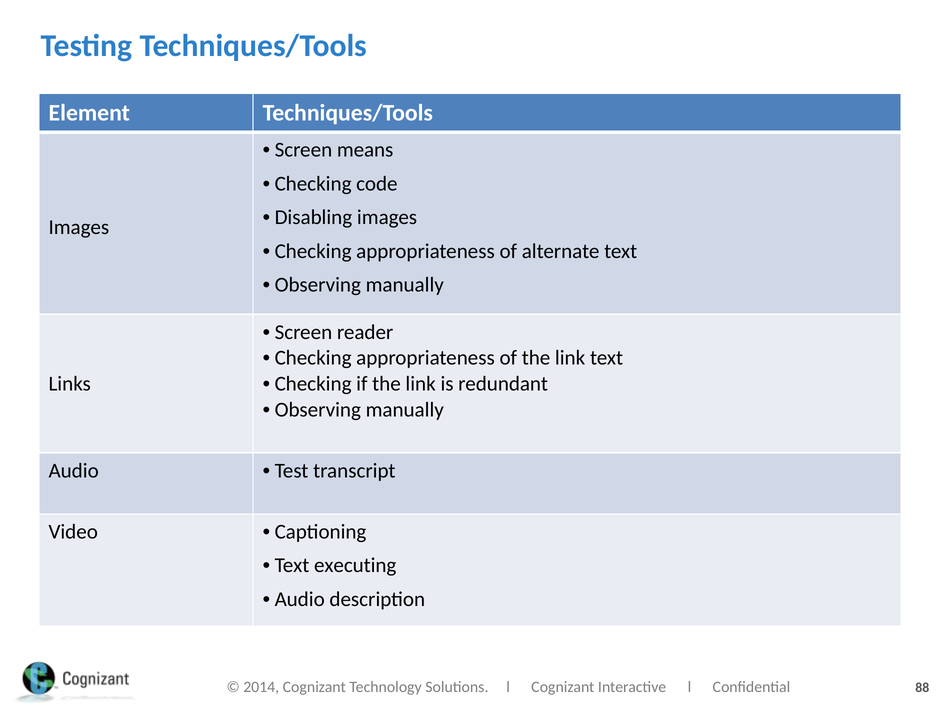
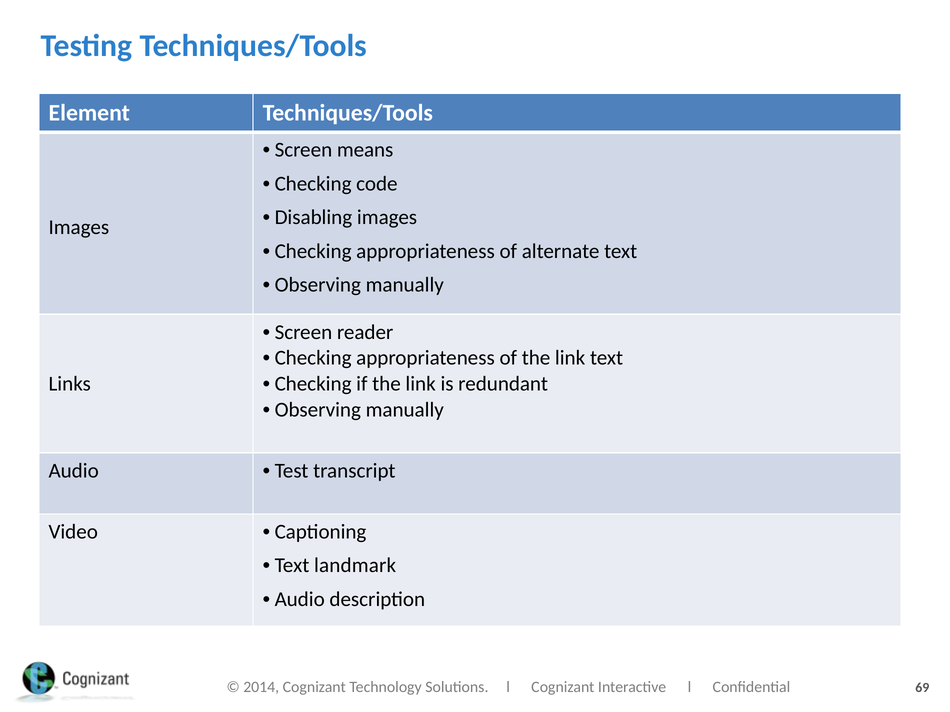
executing: executing -> landmark (355, 566)
88: 88 -> 69 (922, 688)
